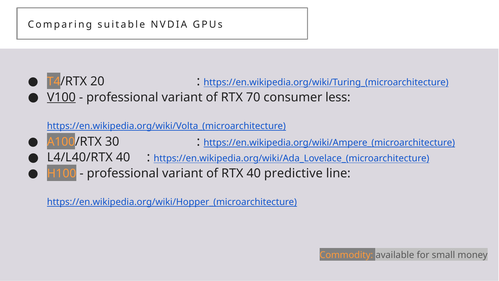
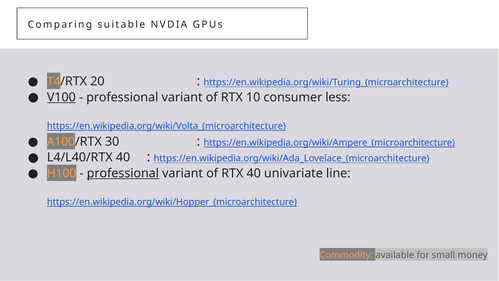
70: 70 -> 10 (253, 97)
professional underline: none -> present (123, 173)
predictive: predictive -> univariate (293, 173)
